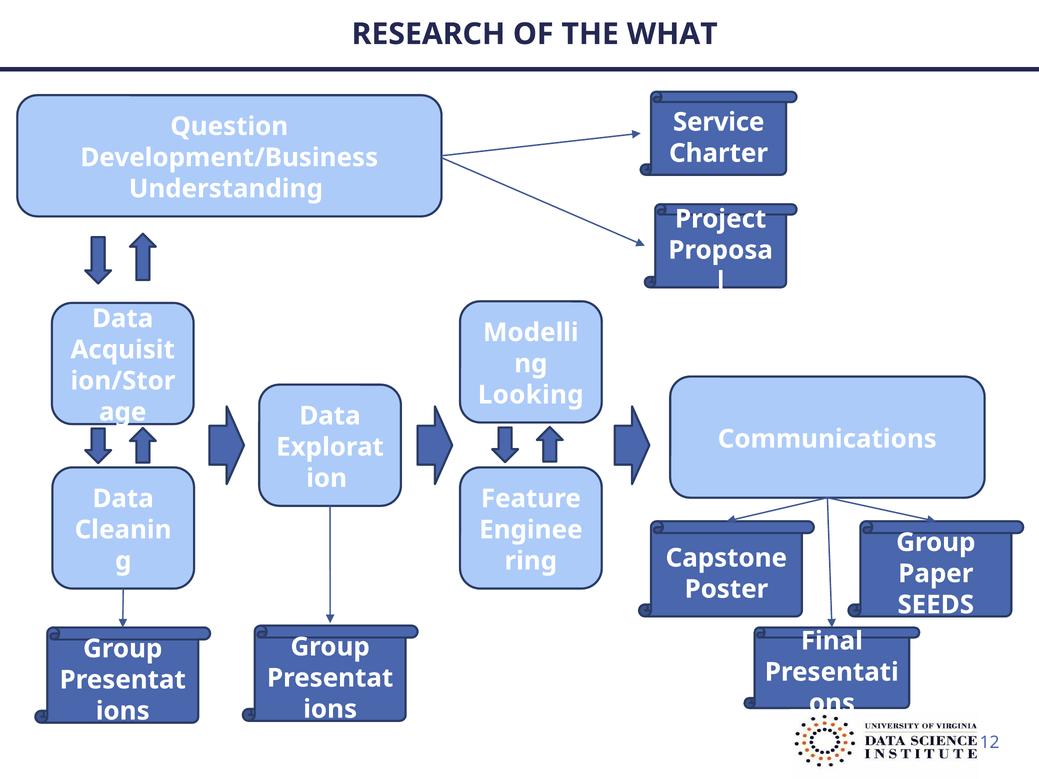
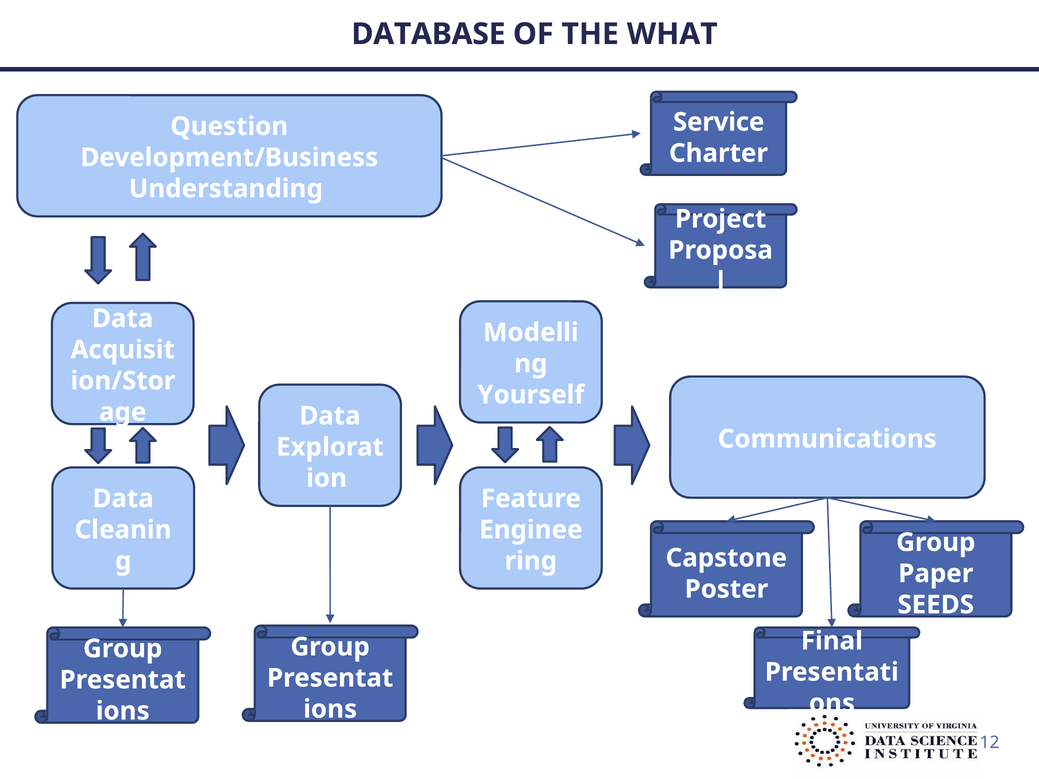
RESEARCH: RESEARCH -> DATABASE (428, 34)
Looking: Looking -> Yourself (531, 395)
